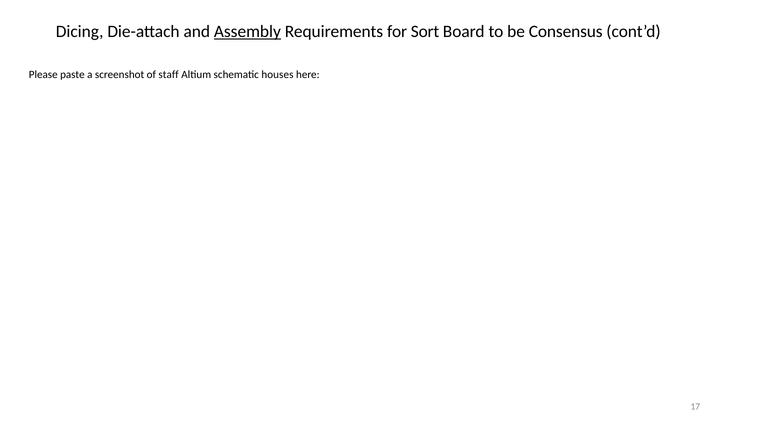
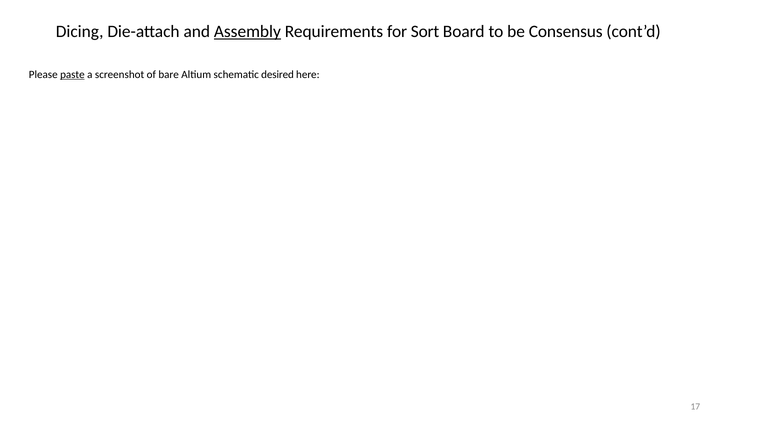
paste underline: none -> present (72, 75)
staff: staff -> bare (169, 75)
houses: houses -> desired (278, 75)
